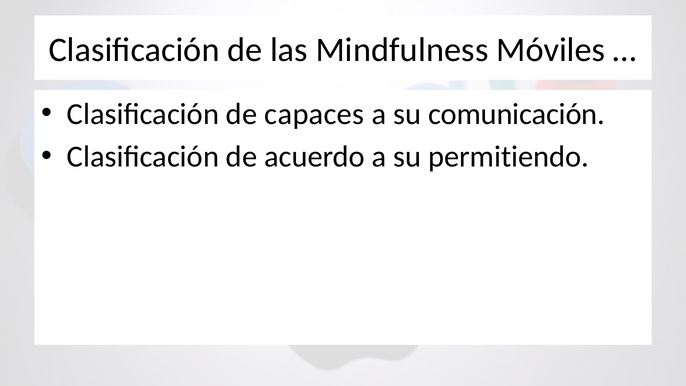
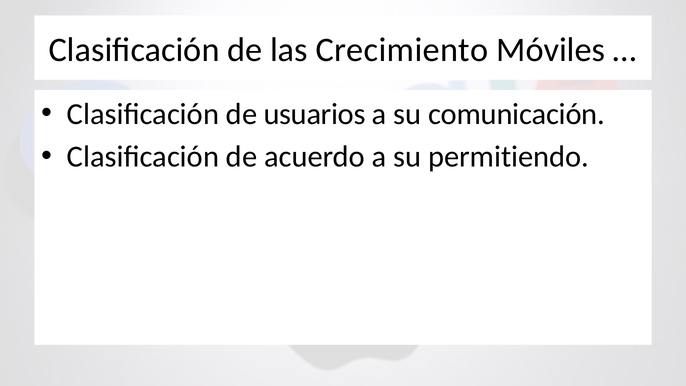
Mindfulness: Mindfulness -> Crecimiento (402, 50)
capaces: capaces -> usuarios (315, 114)
